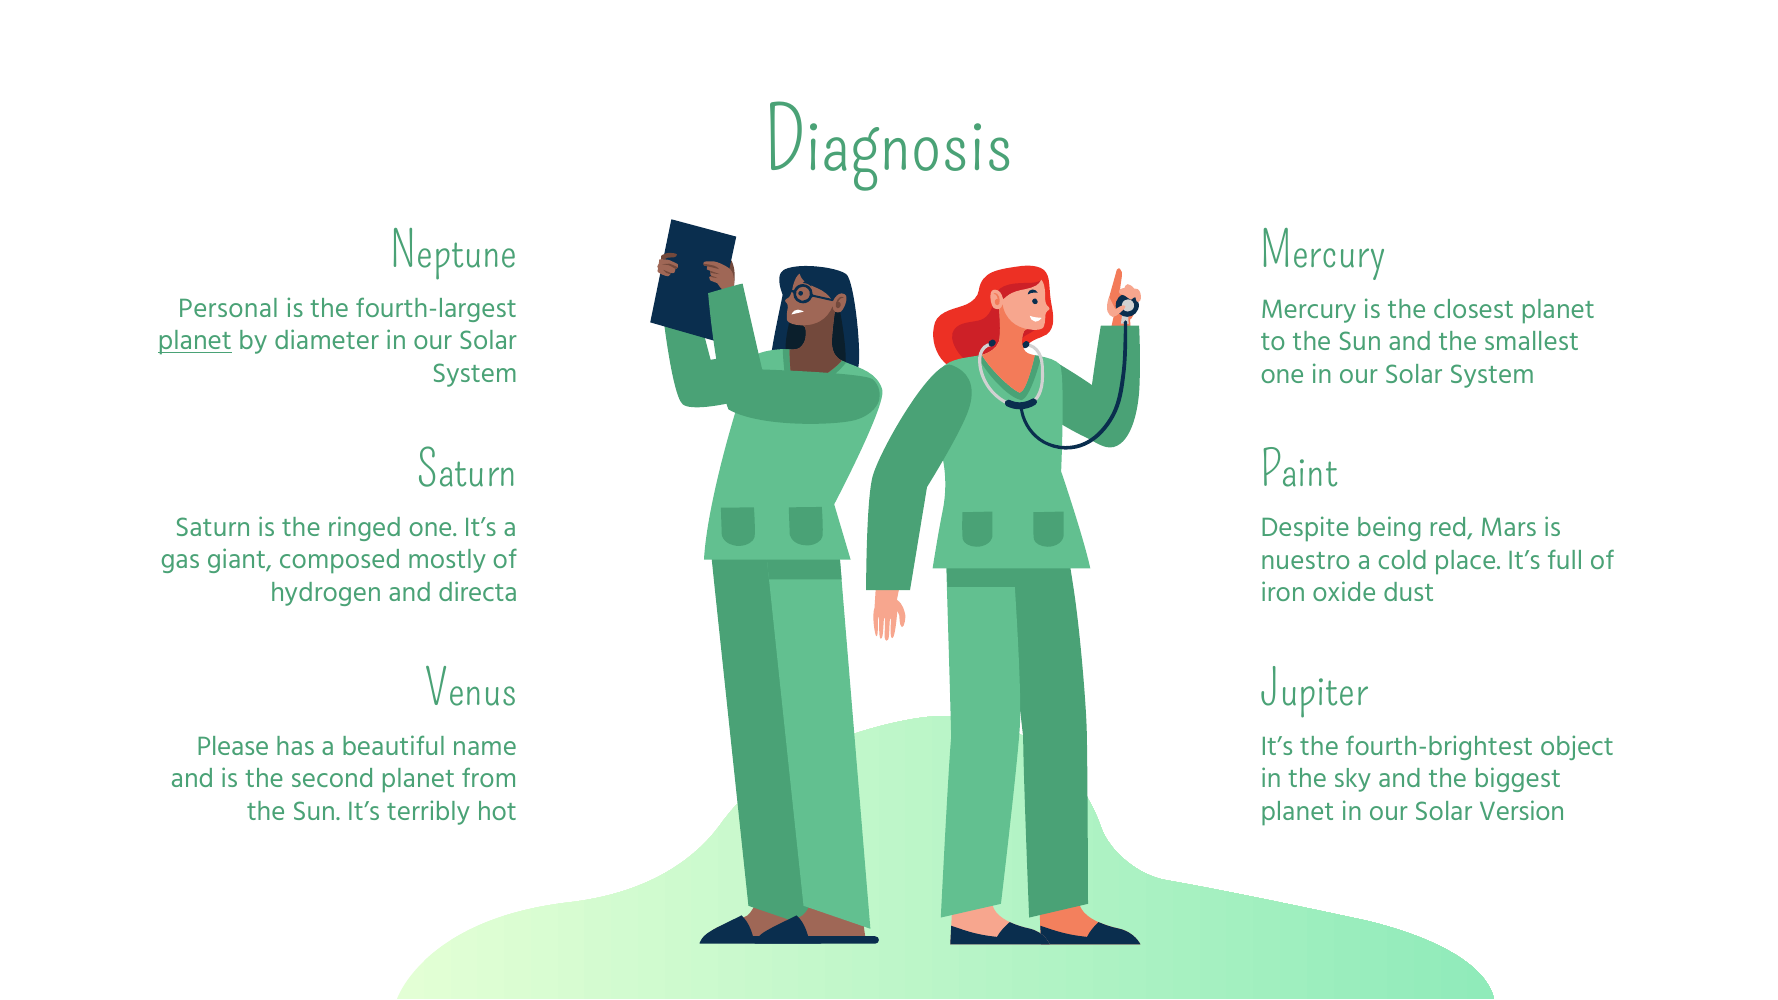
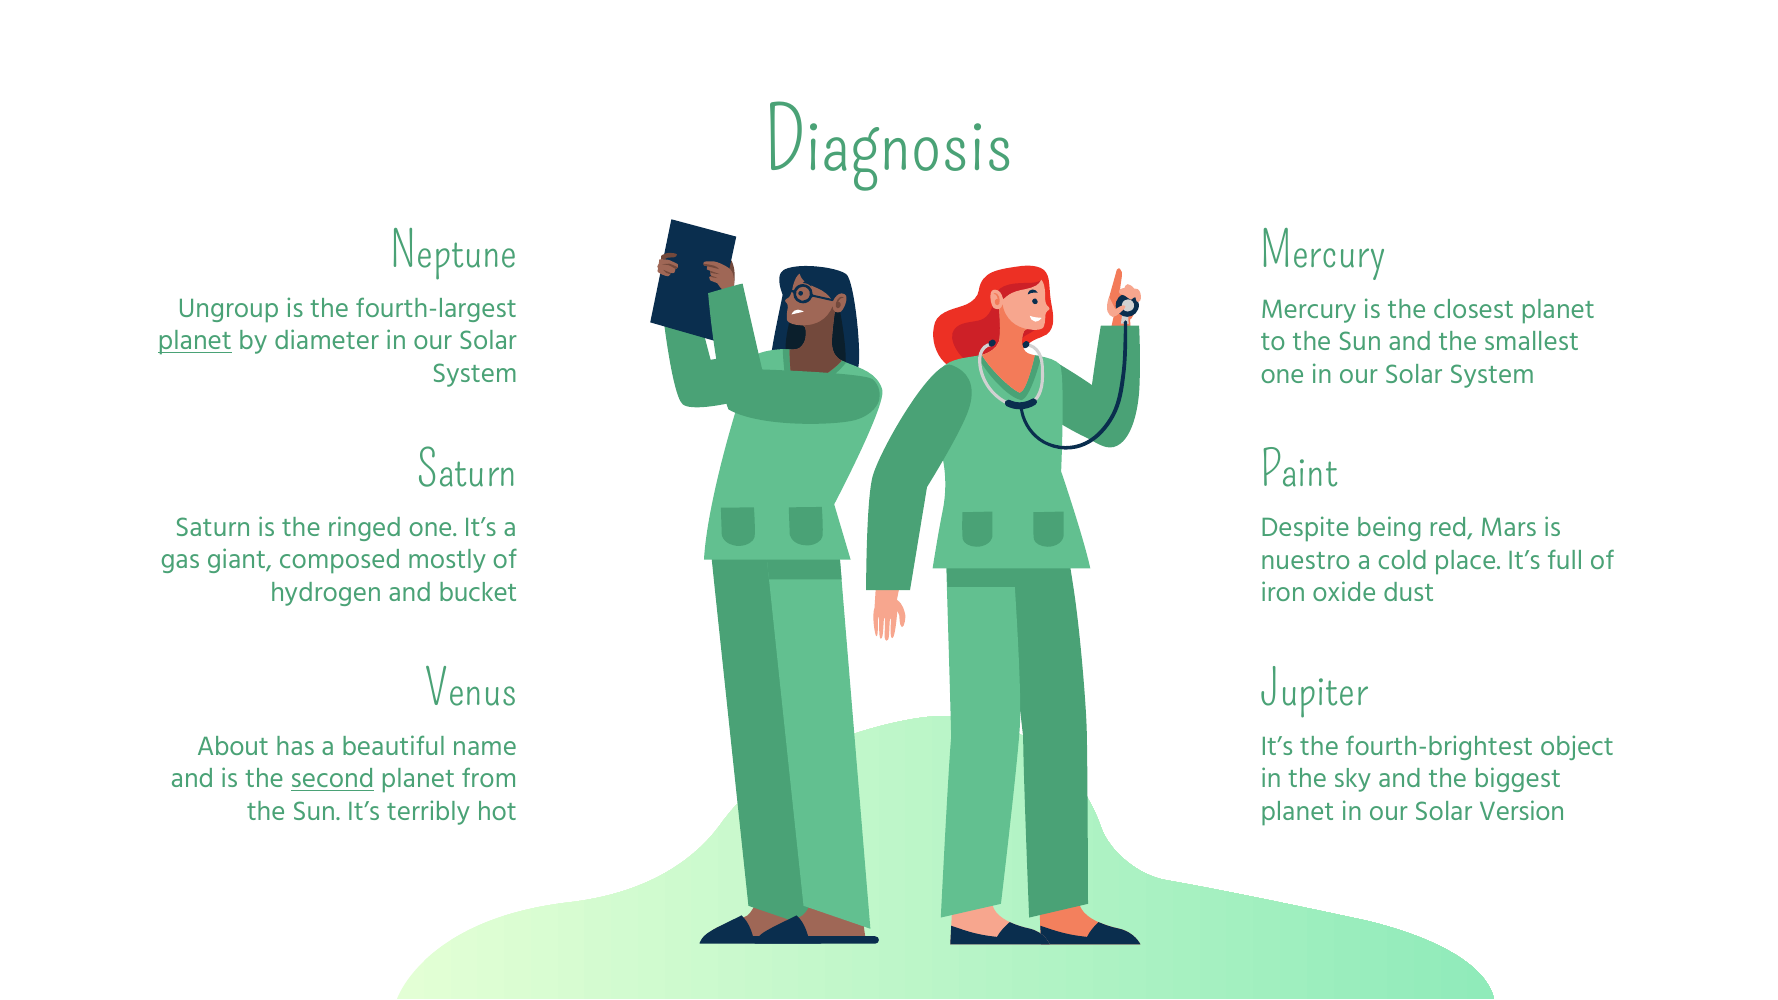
Personal: Personal -> Ungroup (229, 308)
directa: directa -> bucket (478, 593)
Please: Please -> About (233, 746)
second underline: none -> present (332, 779)
